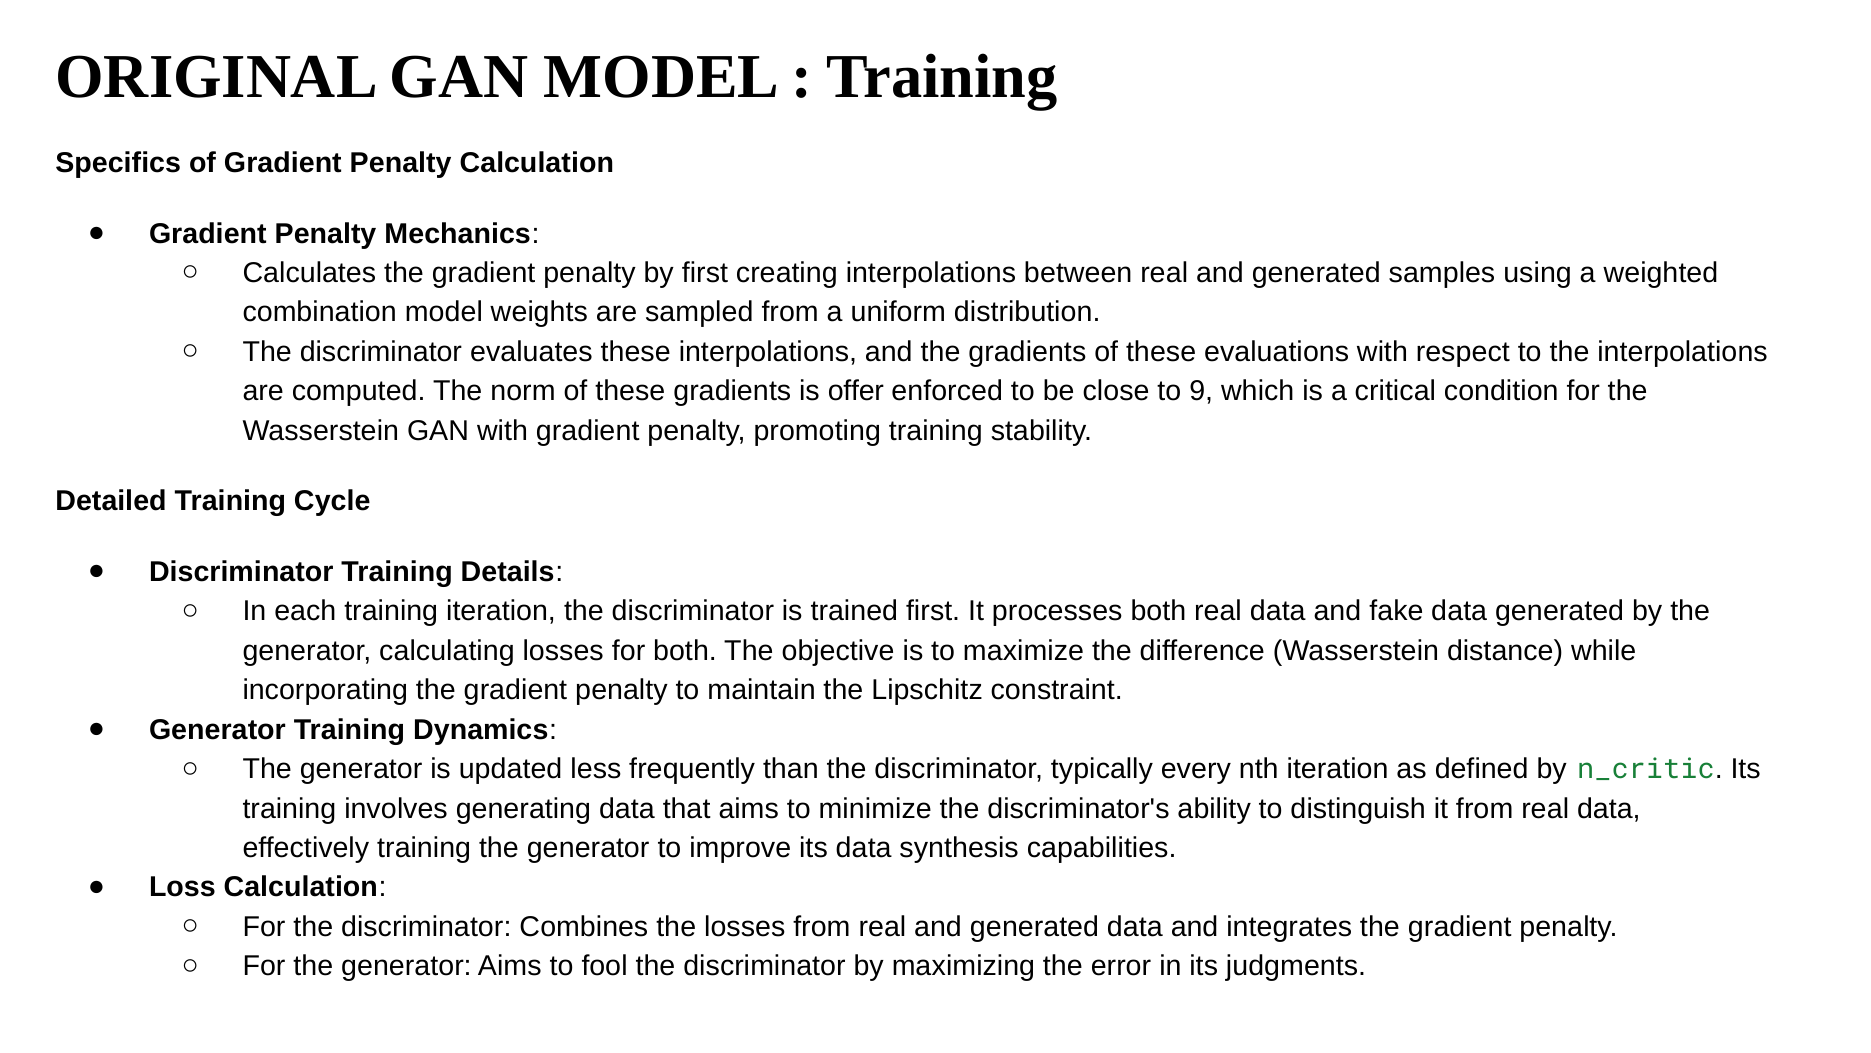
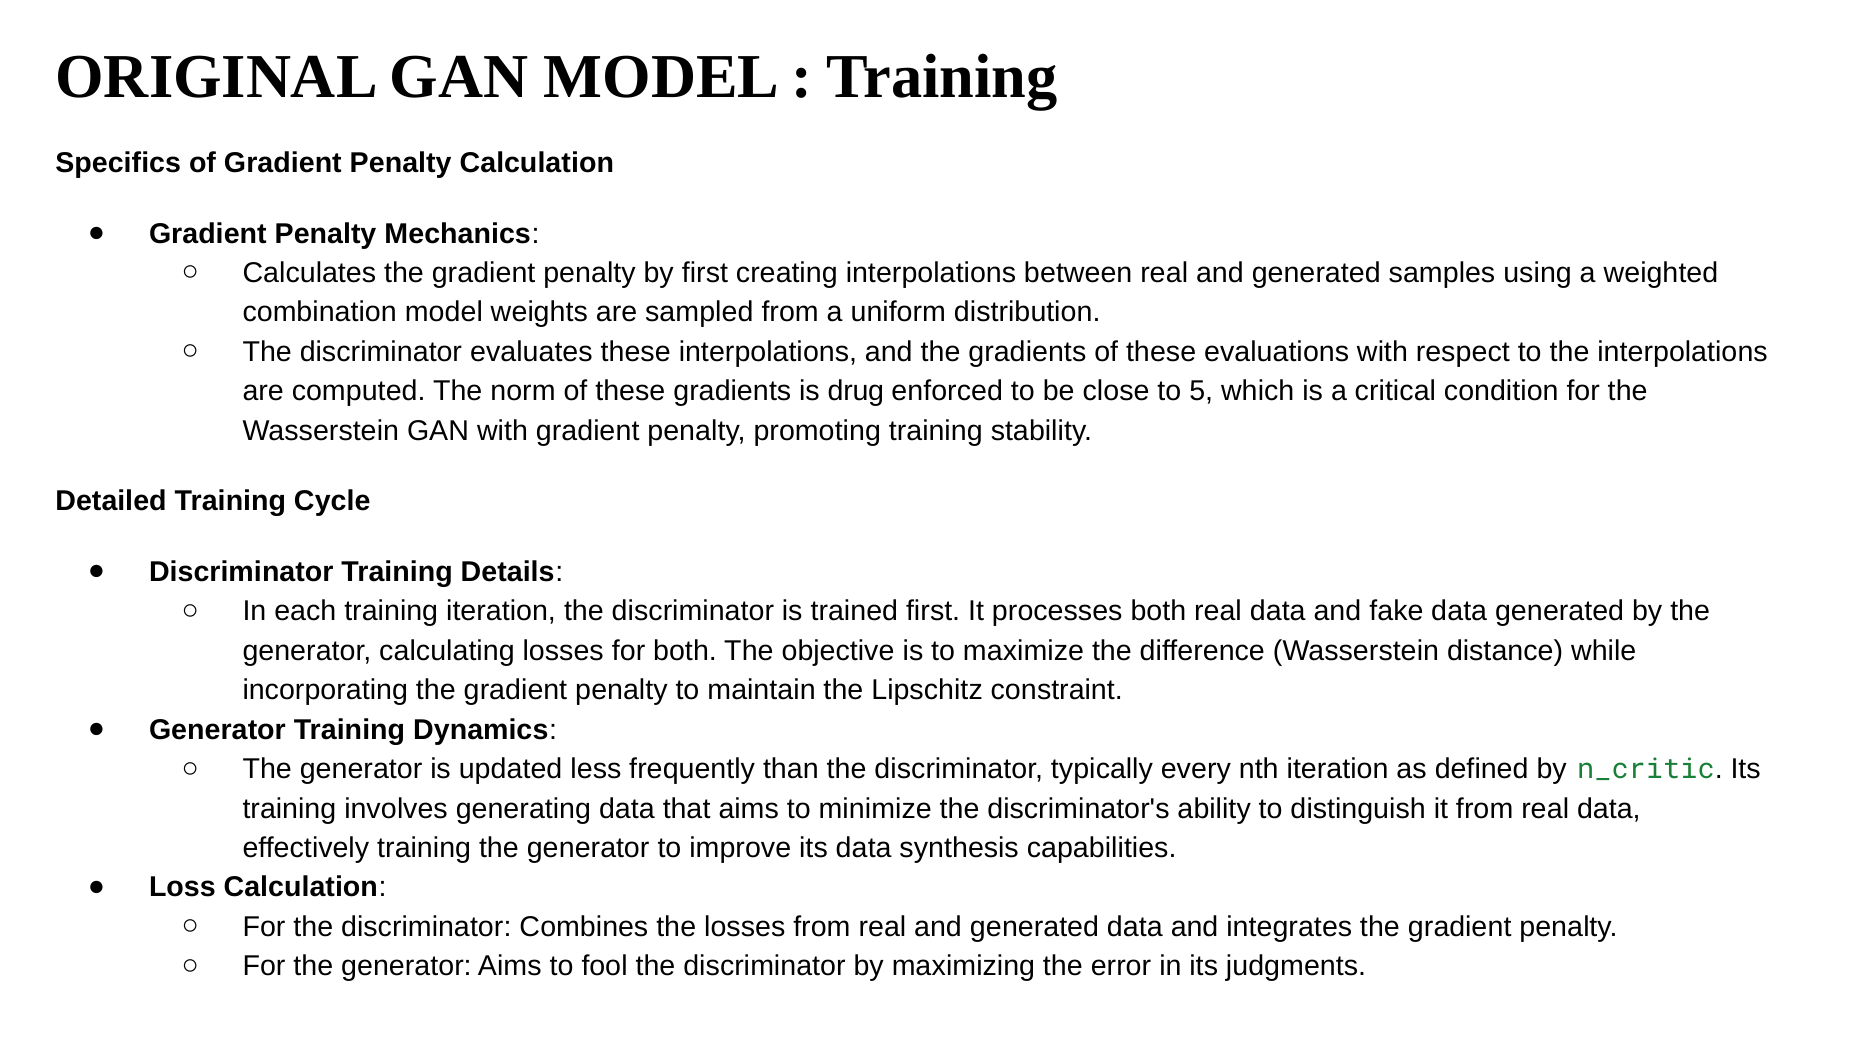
offer: offer -> drug (856, 391)
9: 9 -> 5 (1201, 391)
